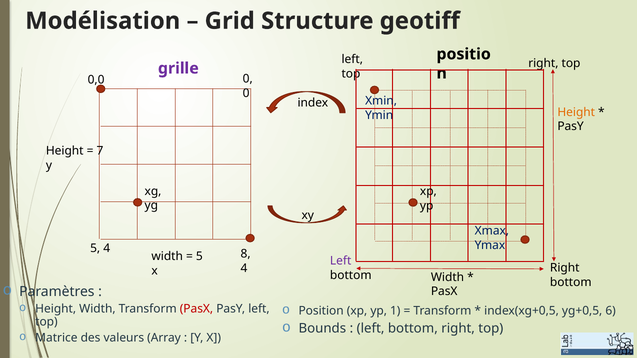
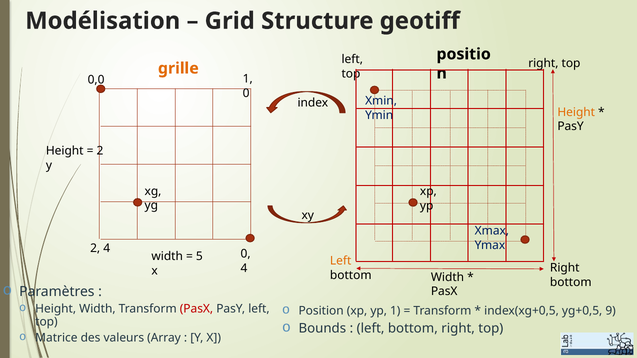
grille colour: purple -> orange (178, 68)
0: 0 -> 1 (248, 79)
7: 7 -> 2 (100, 151)
5: 5 -> 2 (95, 248)
4 8: 8 -> 0 (246, 254)
Left colour: purple -> orange (341, 261)
6: 6 -> 9 (611, 311)
